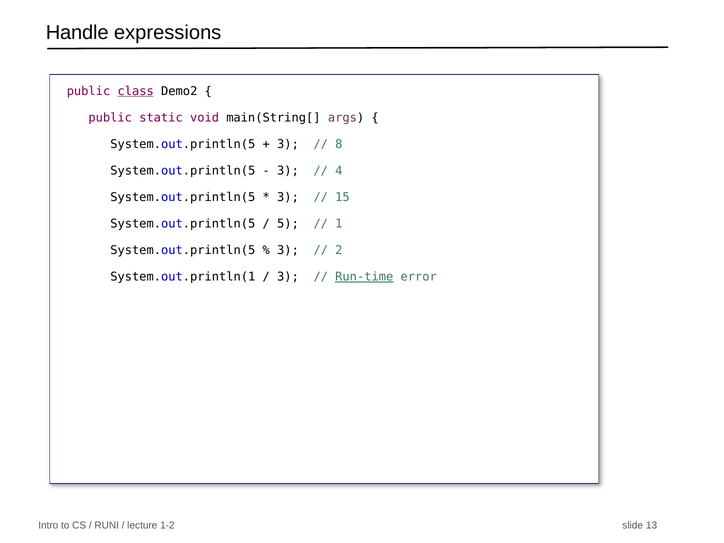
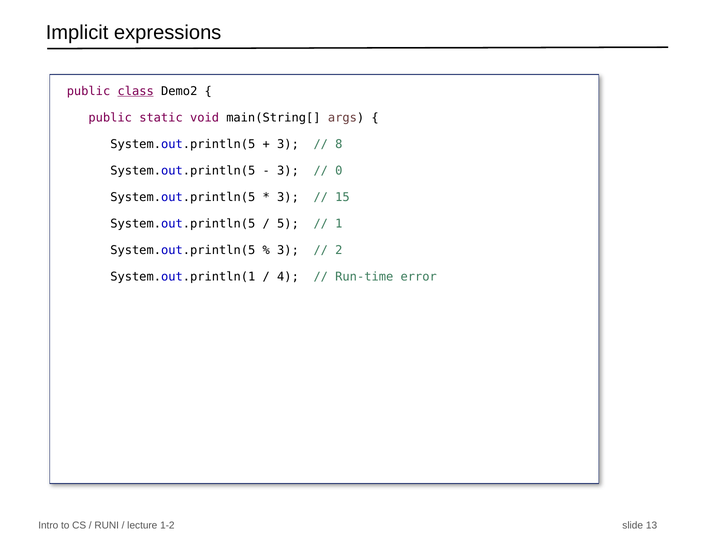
Handle: Handle -> Implicit (77, 33)
4: 4 -> 0 (339, 171)
3: 3 -> 4 (288, 277)
Run-time underline: present -> none (364, 277)
